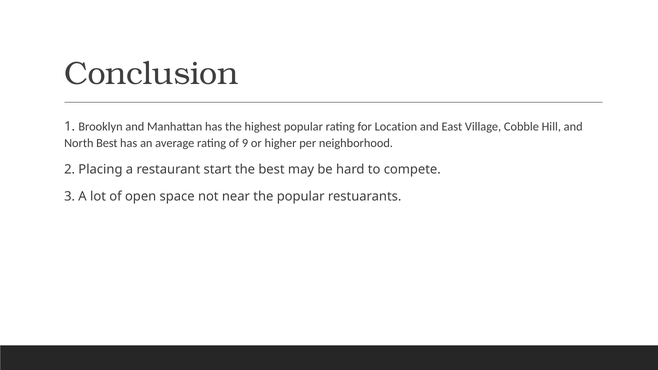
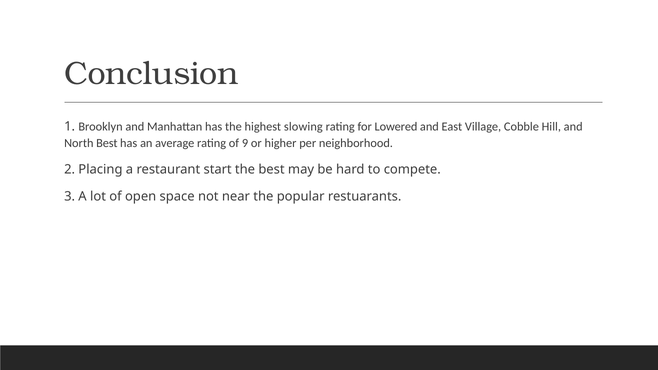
highest popular: popular -> slowing (303, 127)
Location: Location -> Lowered (396, 127)
